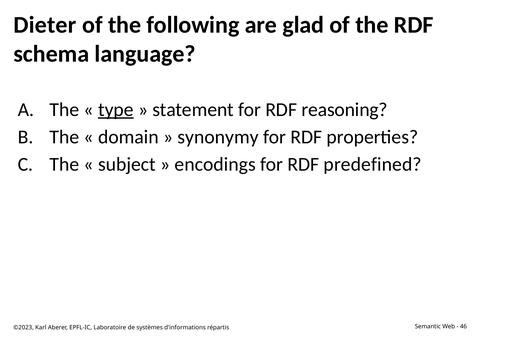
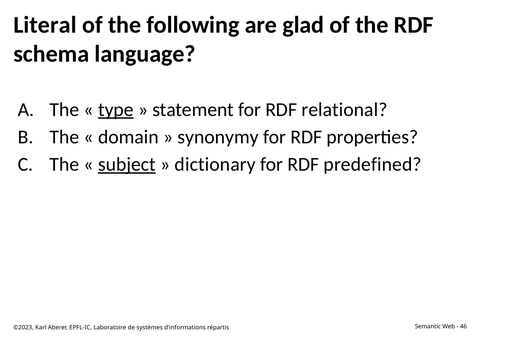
Dieter: Dieter -> Literal (45, 25)
reasoning: reasoning -> relational (345, 110)
subject underline: none -> present (127, 165)
encodings: encodings -> dictionary (215, 165)
